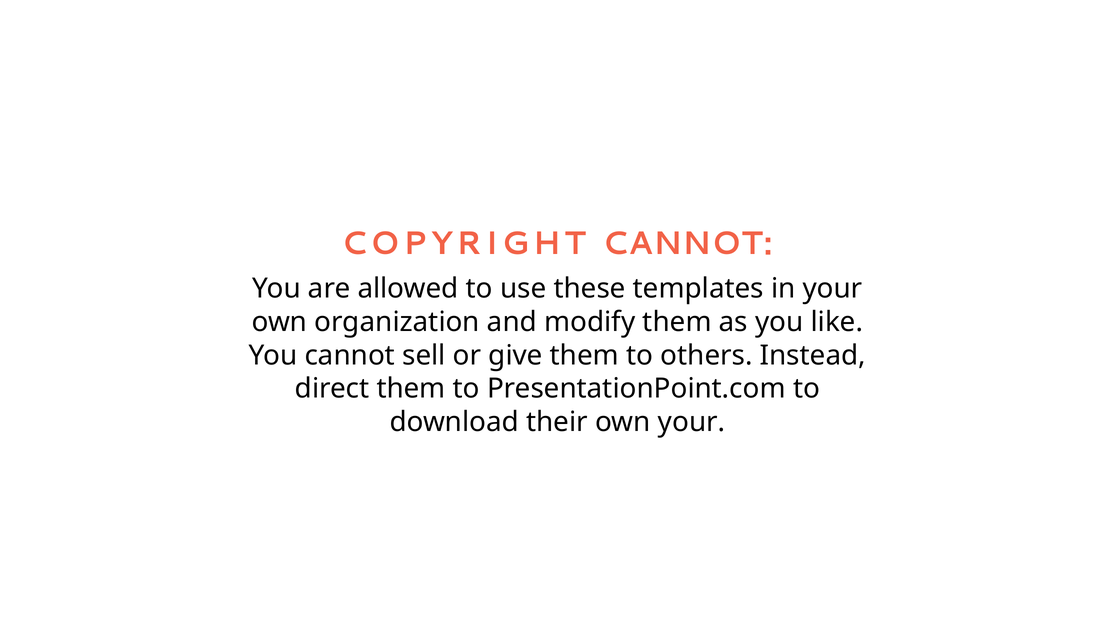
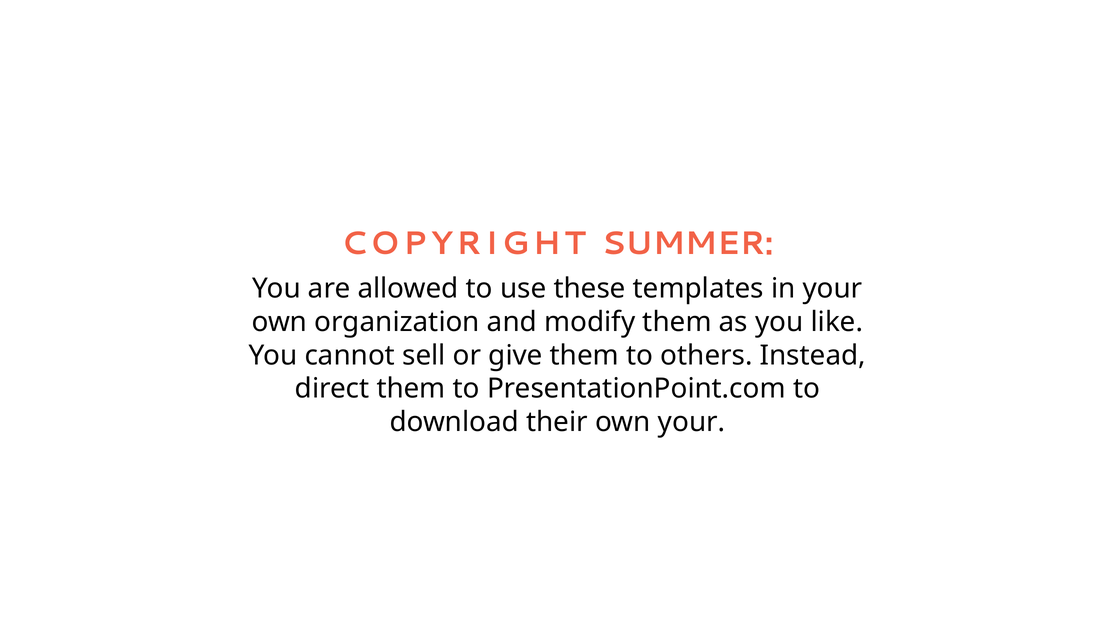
COPYRIGHT CANNOT: CANNOT -> SUMMER (688, 244)
